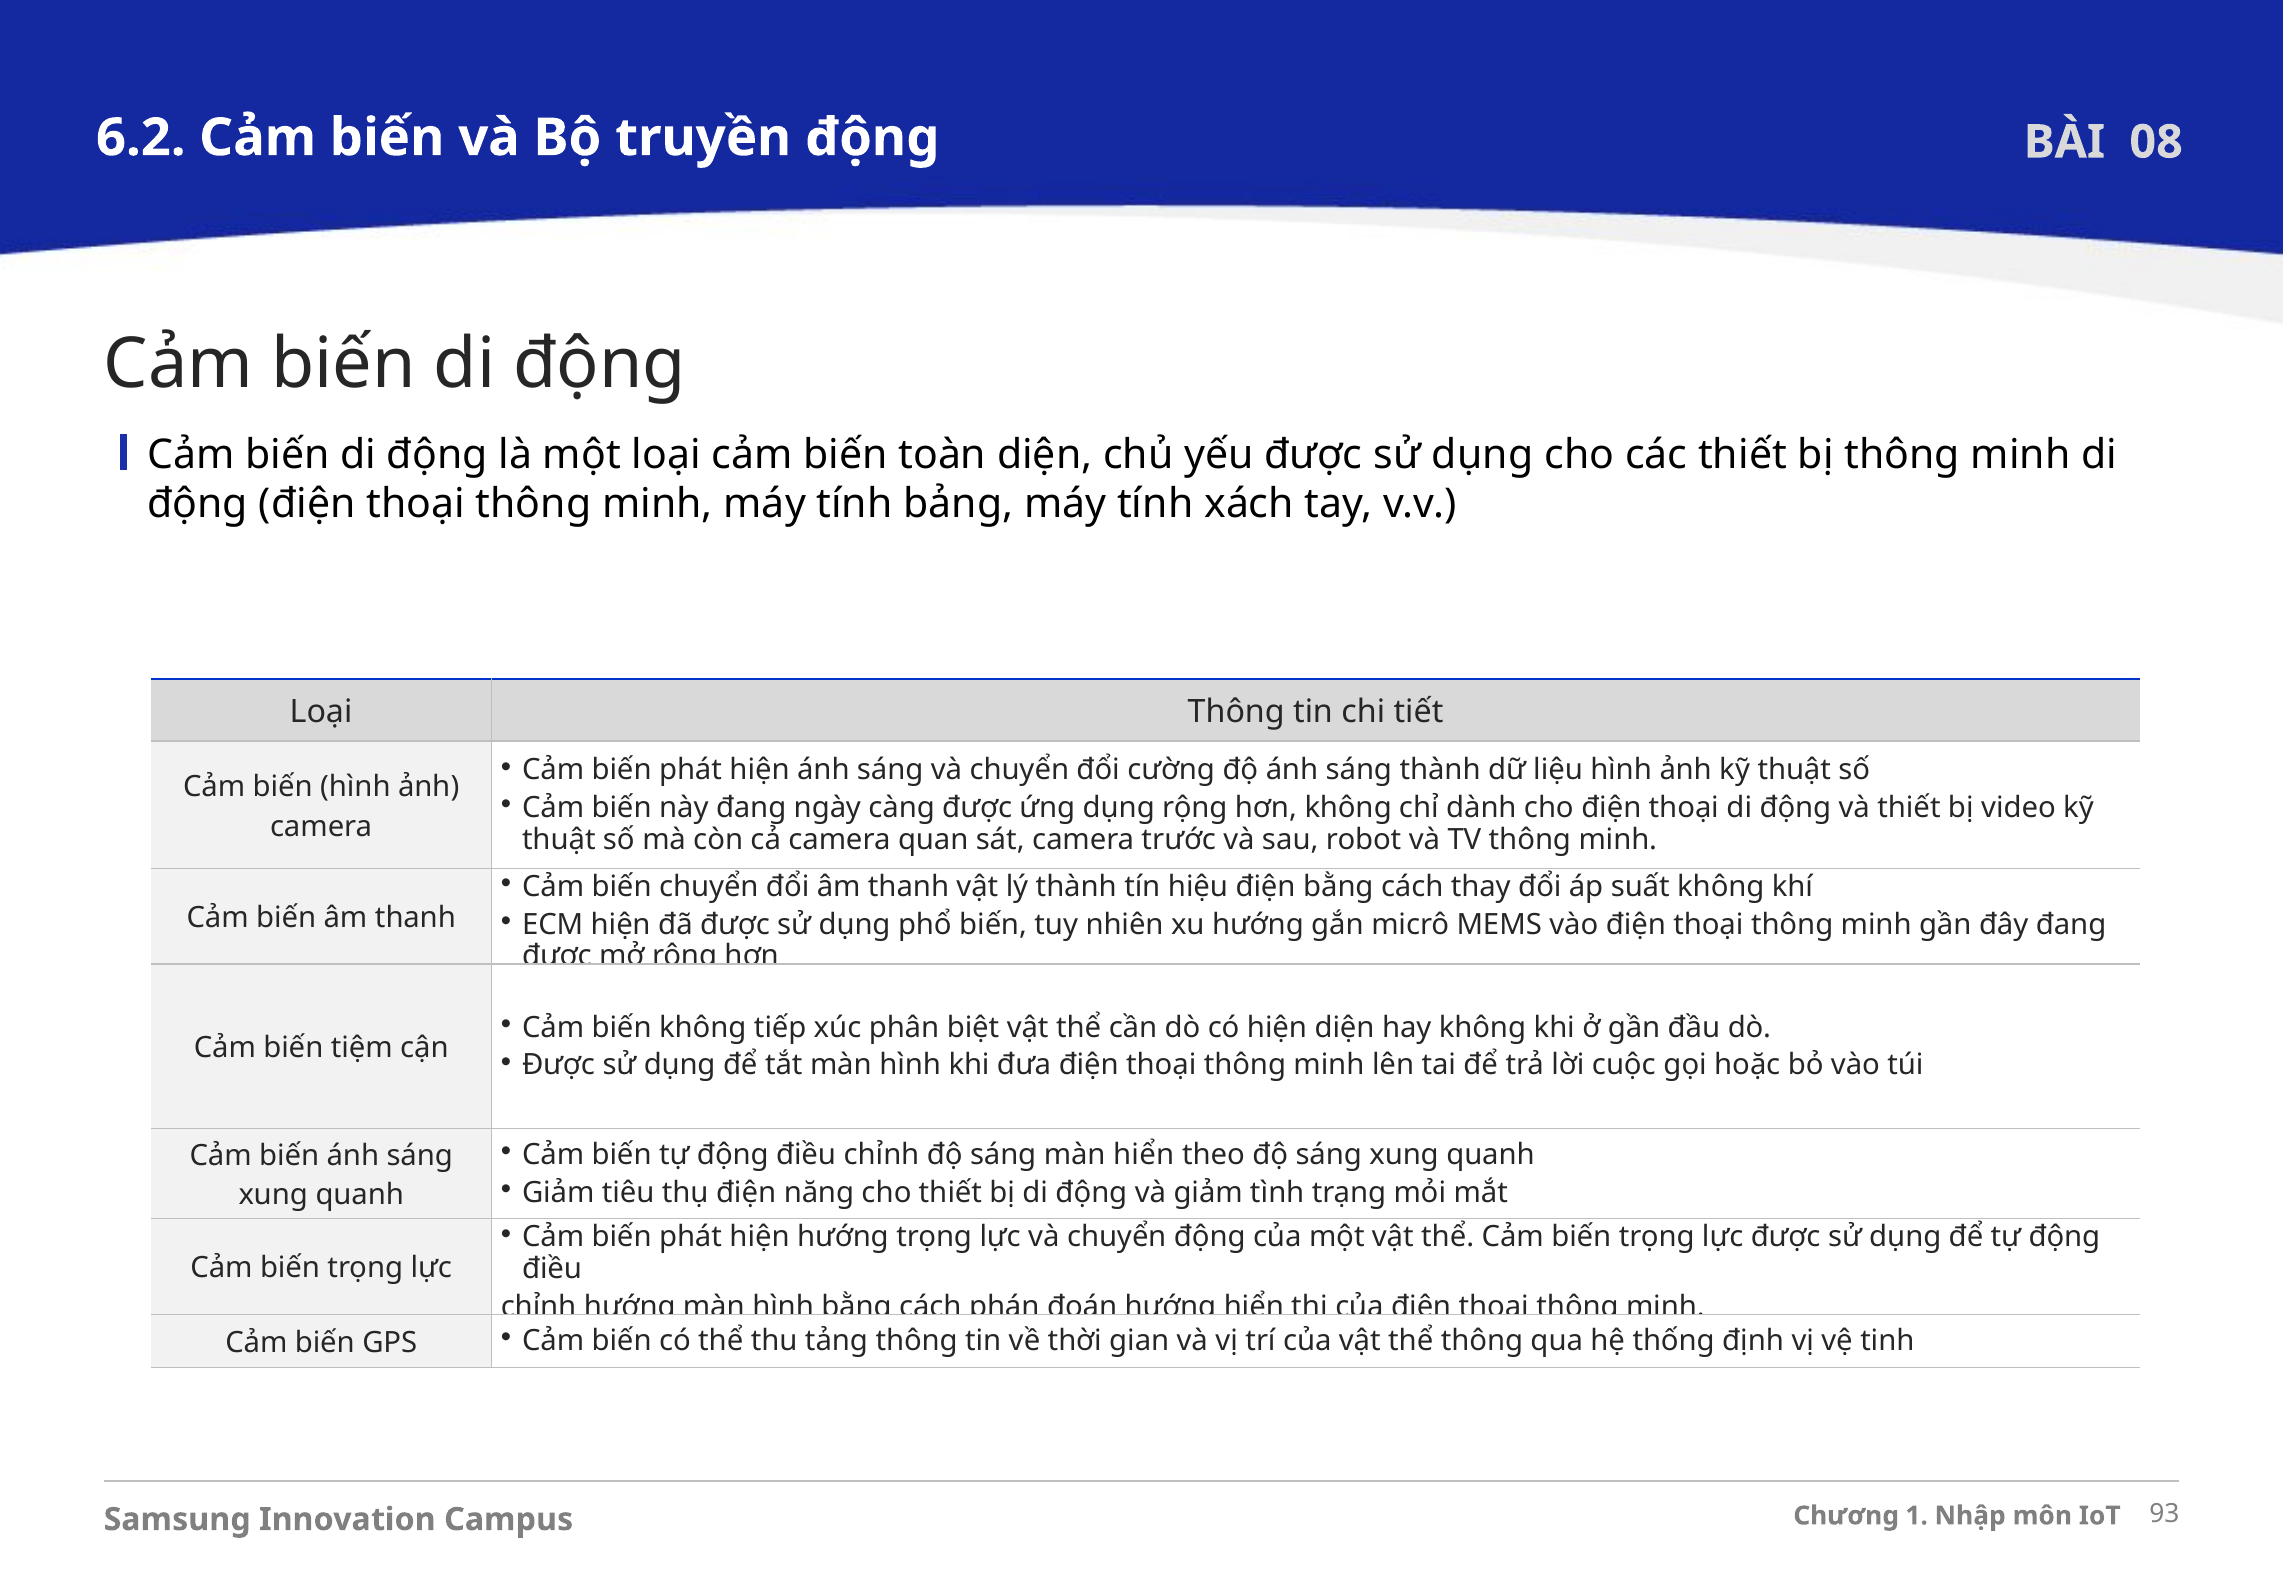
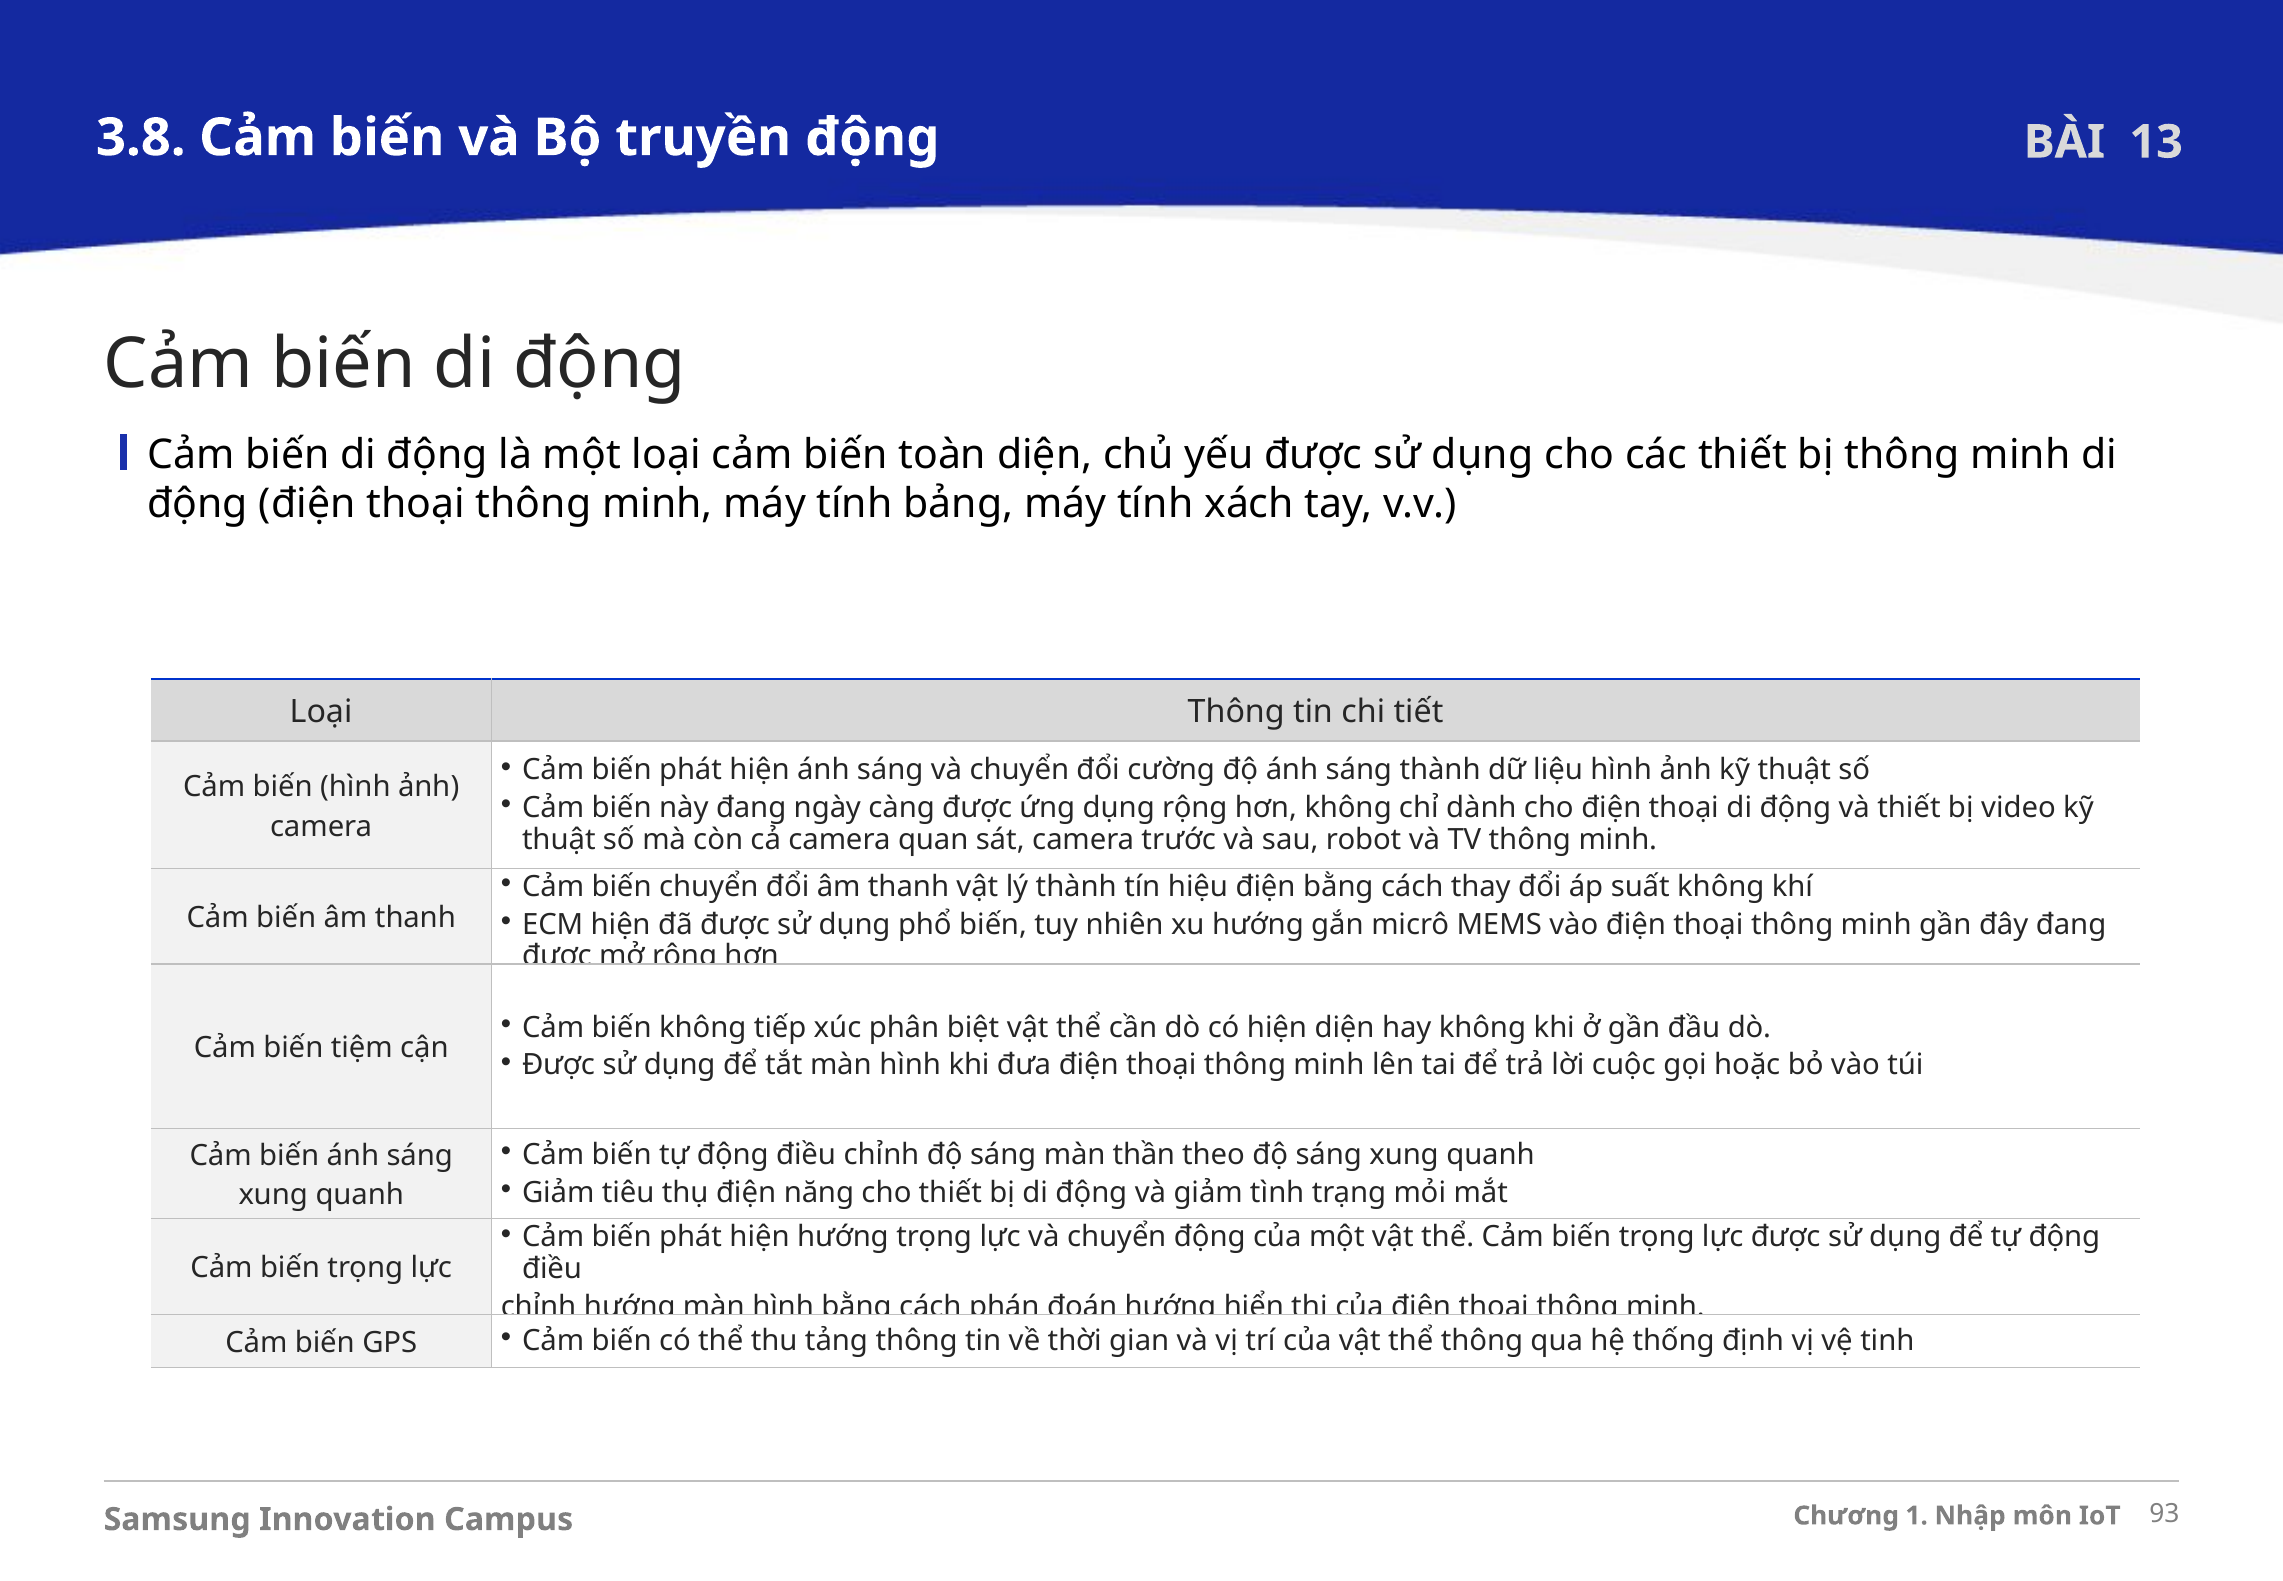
6.2: 6.2 -> 3.8 (141, 138)
08: 08 -> 13 (2156, 142)
màn hiển: hiển -> thần (1144, 1155)
